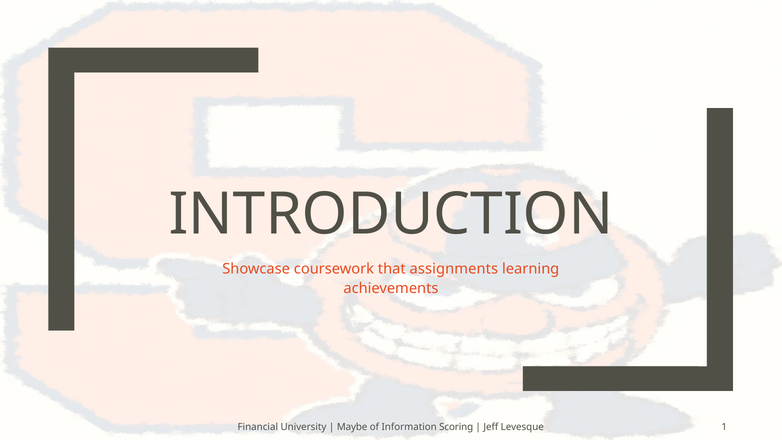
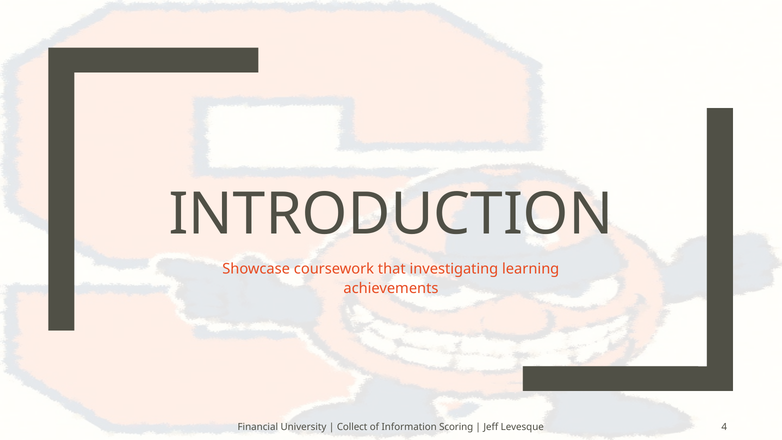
assignments: assignments -> investigating (454, 269)
Maybe: Maybe -> Collect (352, 427)
1: 1 -> 4 (724, 427)
